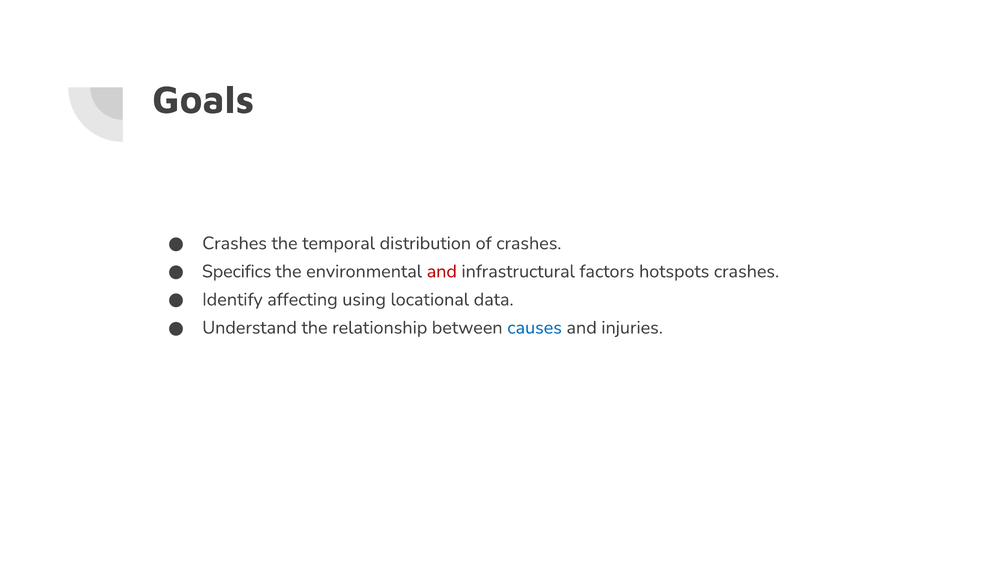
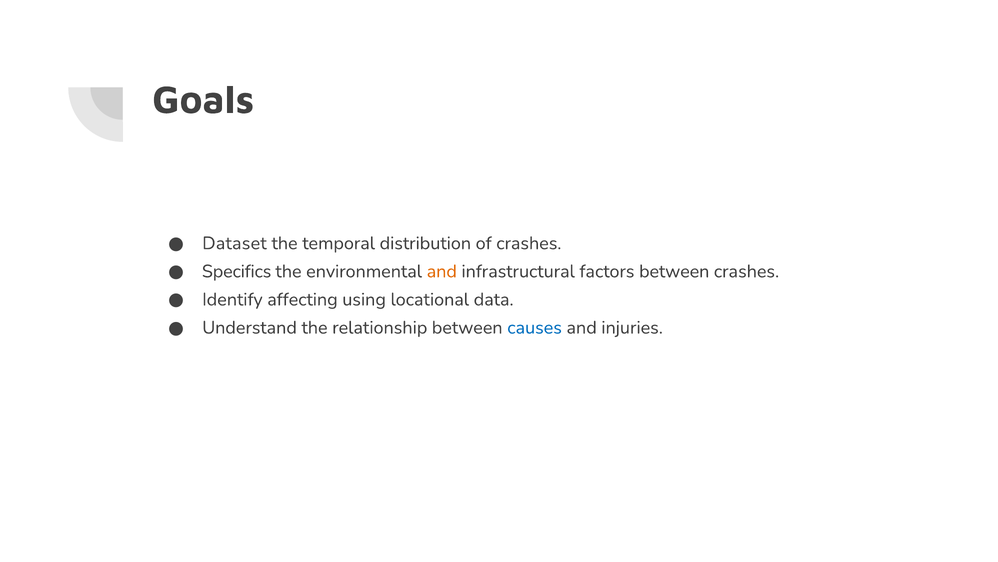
Crashes: Crashes -> Dataset (234, 243)
and colour: red -> orange (442, 271)
factors hotspots: hotspots -> between (674, 271)
